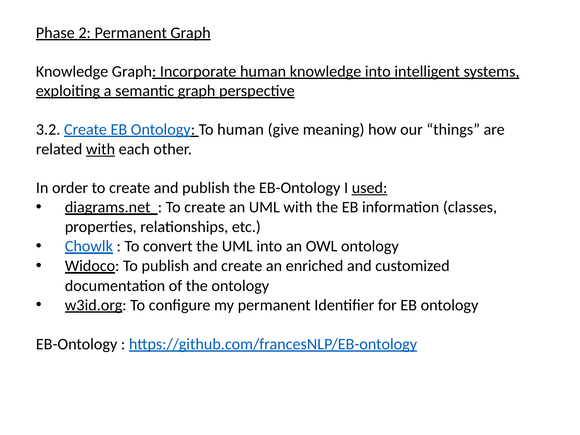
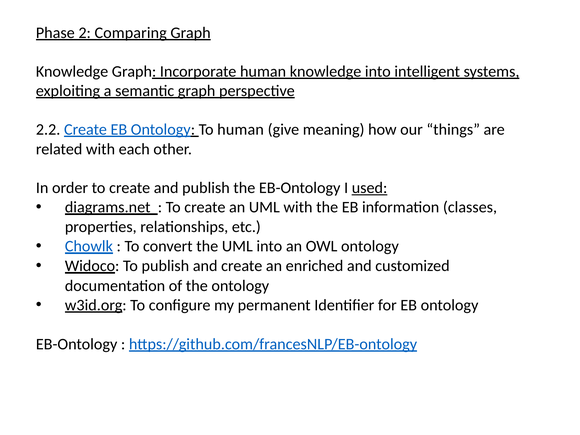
2 Permanent: Permanent -> Comparing (131, 33)
3.2: 3.2 -> 2.2 (48, 129)
with underline: present -> none (101, 149)
